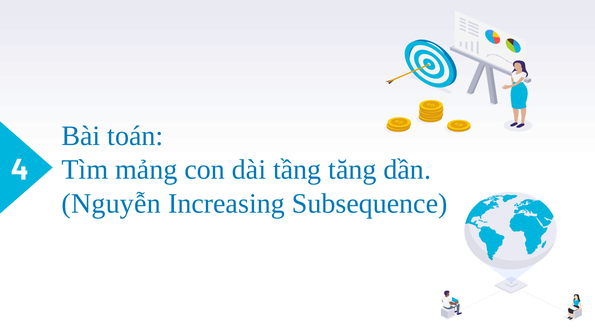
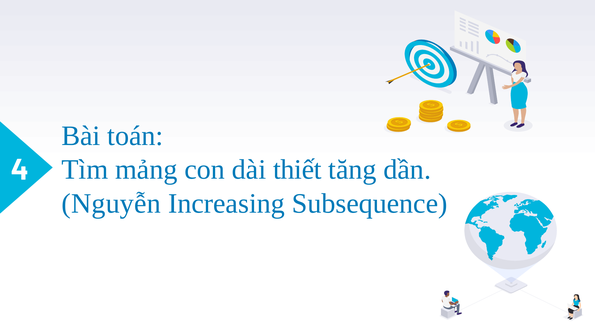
tầng: tầng -> thiết (297, 170)
